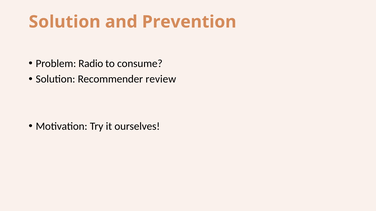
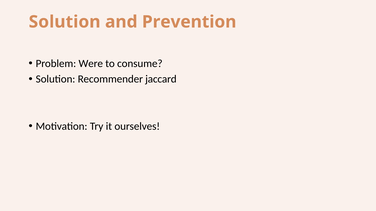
Radio: Radio -> Were (91, 64)
review: review -> jaccard (161, 79)
